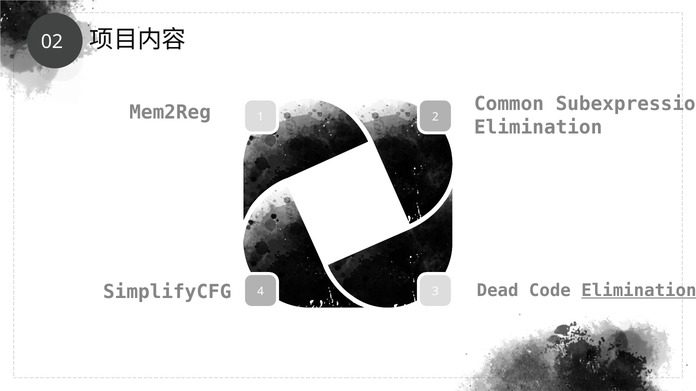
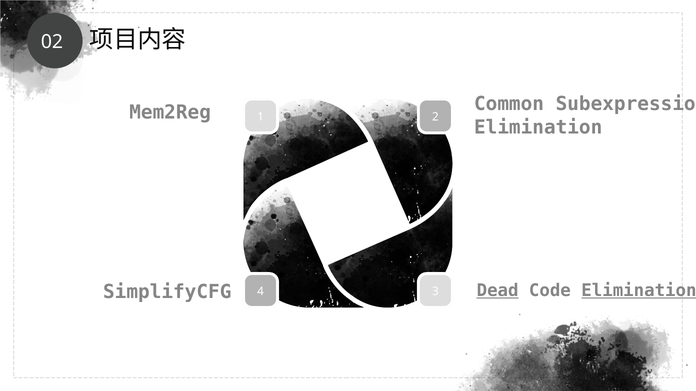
Dead underline: none -> present (498, 291)
